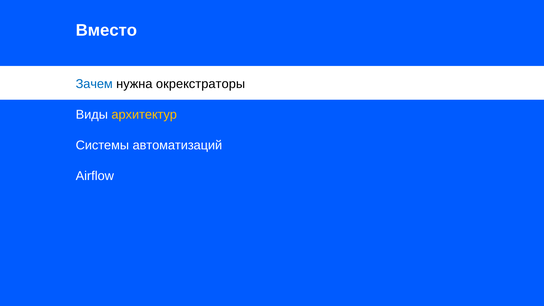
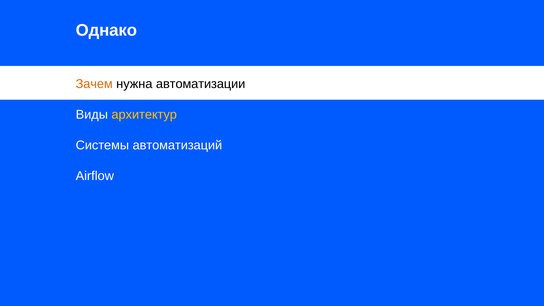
Вместо: Вместо -> Однако (106, 30)
Зачем colour: blue -> orange (94, 84)
окрекстраторы: окрекстраторы -> автоматизации (201, 84)
